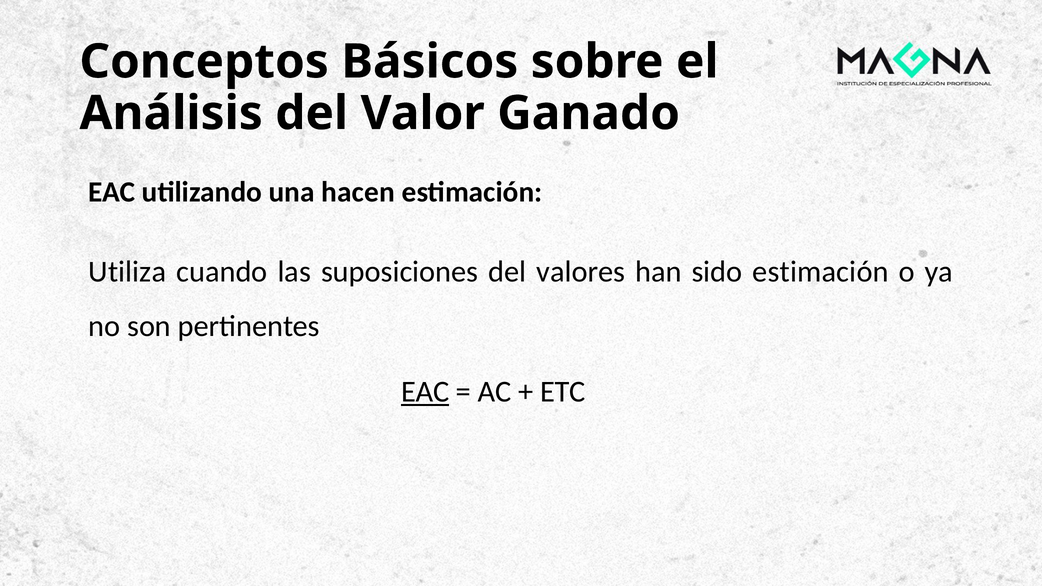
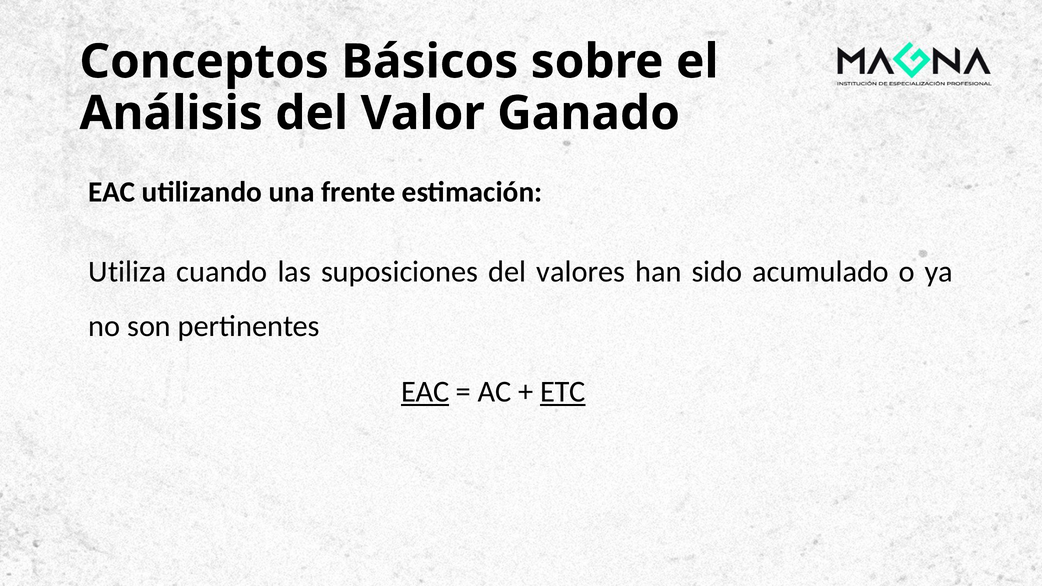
hacen: hacen -> frente (358, 192)
sido estimación: estimación -> acumulado (821, 272)
ETC underline: none -> present (563, 392)
